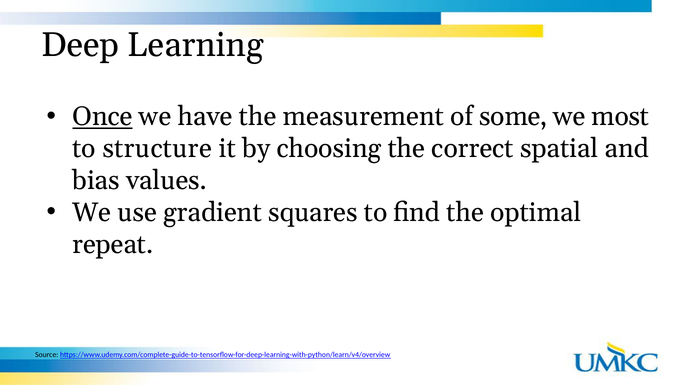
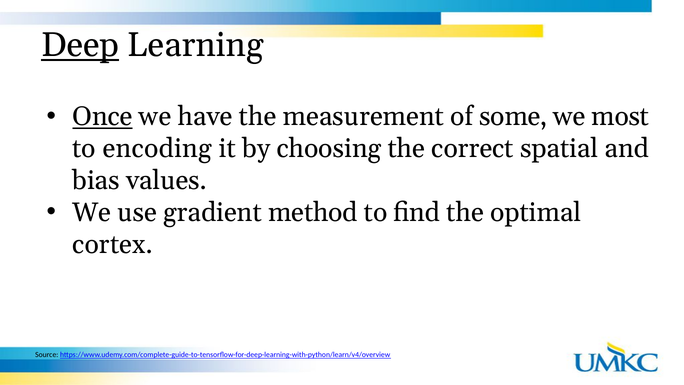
Deep underline: none -> present (80, 45)
structure: structure -> encoding (157, 149)
squares: squares -> method (313, 212)
repeat: repeat -> cortex (113, 244)
